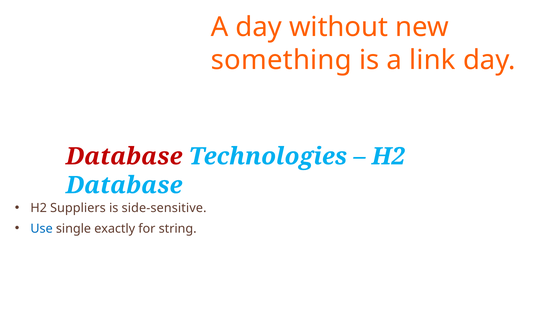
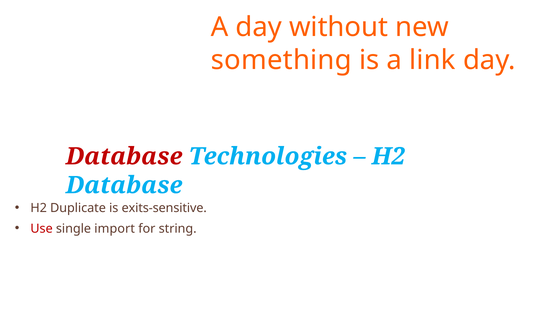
Suppliers: Suppliers -> Duplicate (78, 208)
side-sensitive: side-sensitive -> exits-sensitive (164, 208)
Use colour: blue -> red (42, 229)
exactly: exactly -> import (115, 229)
